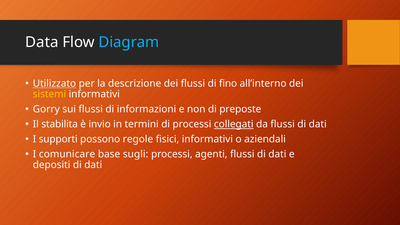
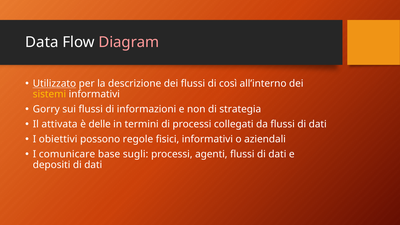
Diagram colour: light blue -> pink (129, 42)
fino: fino -> così (228, 84)
preposte: preposte -> strategia (240, 109)
stabilita: stabilita -> attivata (59, 124)
invio: invio -> delle (100, 124)
collegati underline: present -> none (234, 124)
supporti: supporti -> obiettivi (58, 139)
